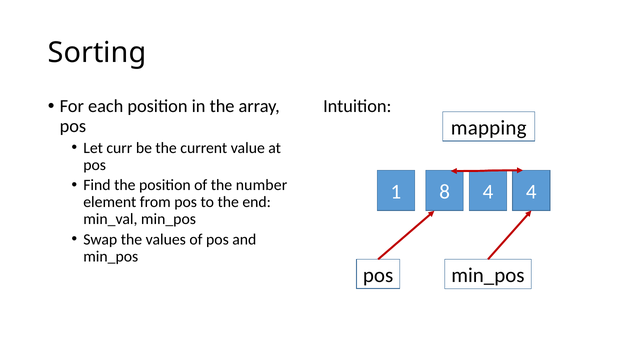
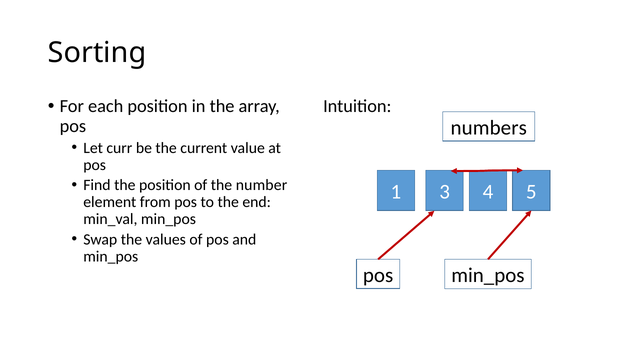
mapping: mapping -> numbers (489, 128)
8: 8 -> 3 (445, 192)
4 4: 4 -> 5 (531, 192)
